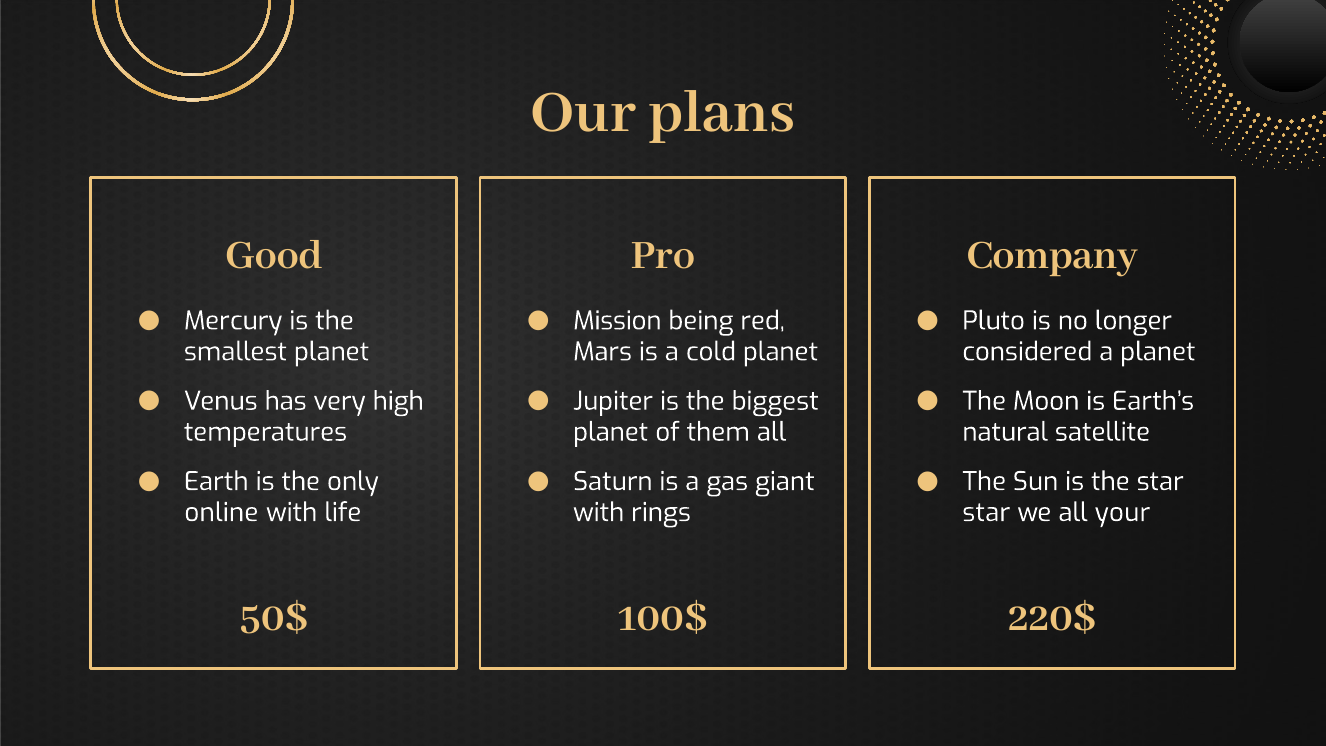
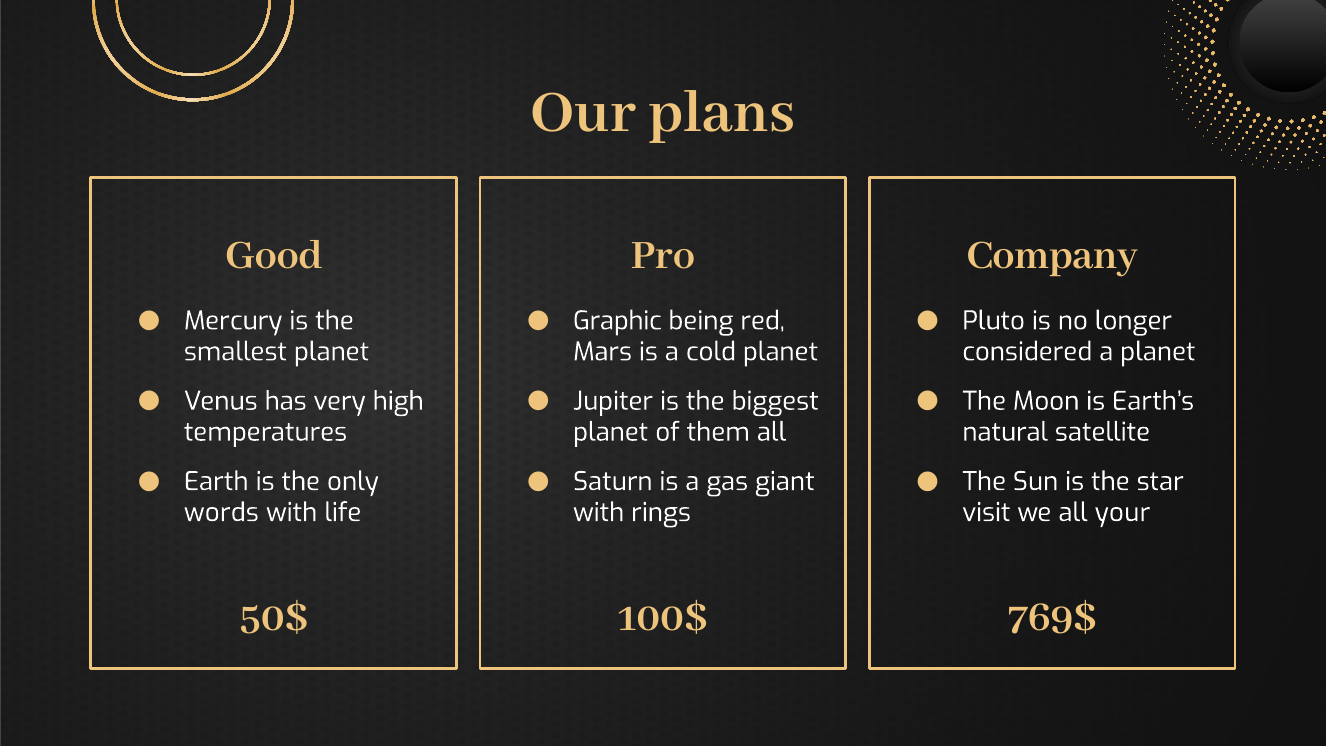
Mission: Mission -> Graphic (617, 321)
online: online -> words (221, 512)
star: star -> visit (986, 512)
220$: 220$ -> 769$ (1052, 616)
